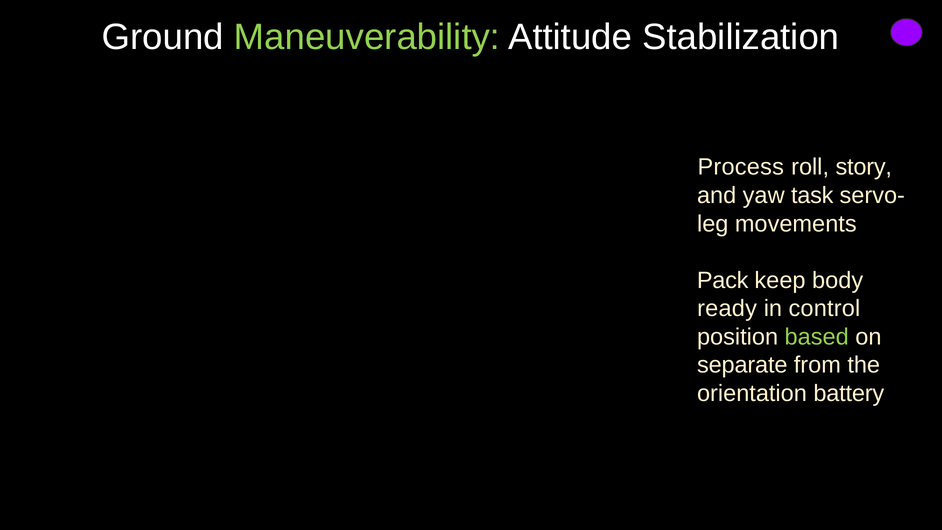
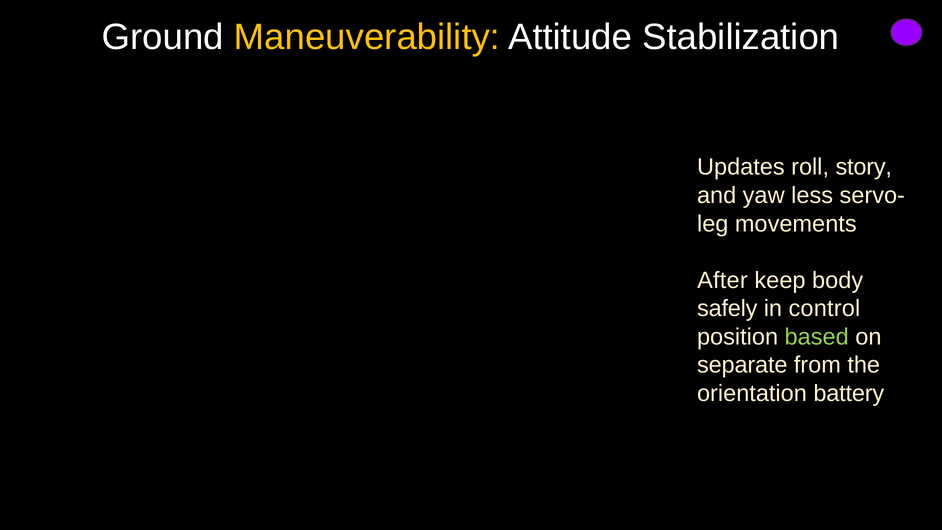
Maneuverability colour: light green -> yellow (367, 37)
Process: Process -> Updates (741, 167)
task: task -> less (812, 195)
Pack: Pack -> After (722, 280)
ready: ready -> safely (727, 308)
